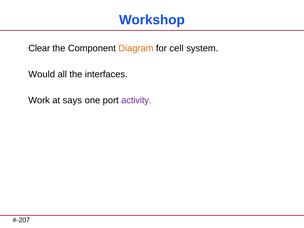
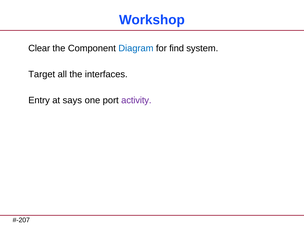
Diagram colour: orange -> blue (136, 48)
cell: cell -> find (177, 48)
Would: Would -> Target (42, 74)
Work: Work -> Entry (39, 100)
